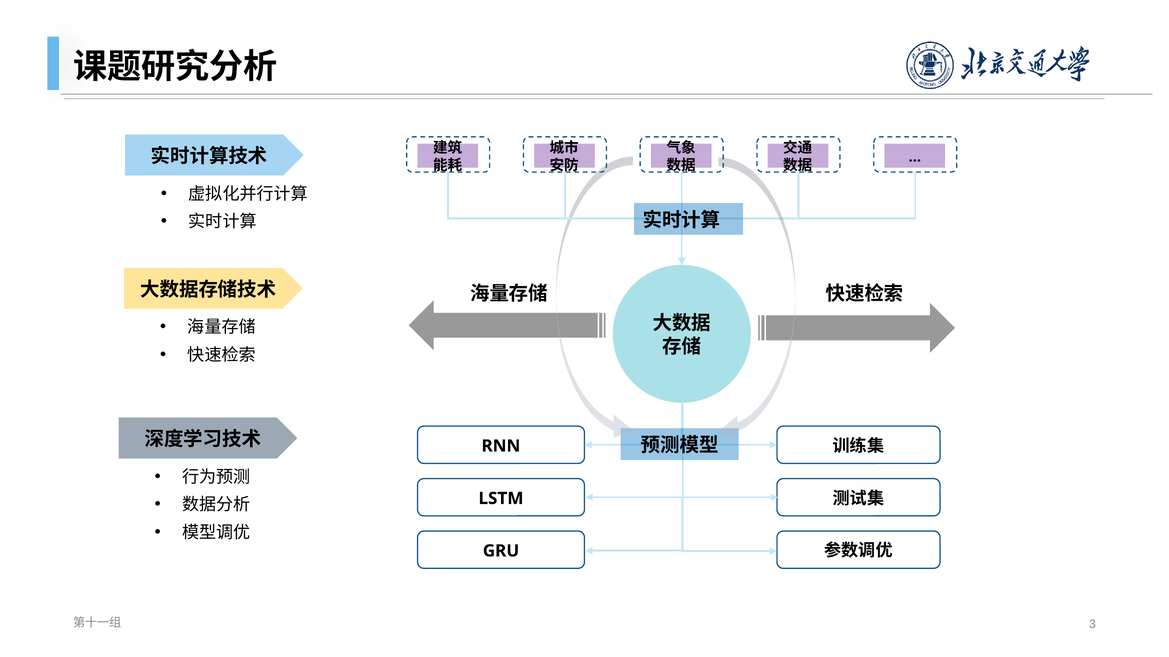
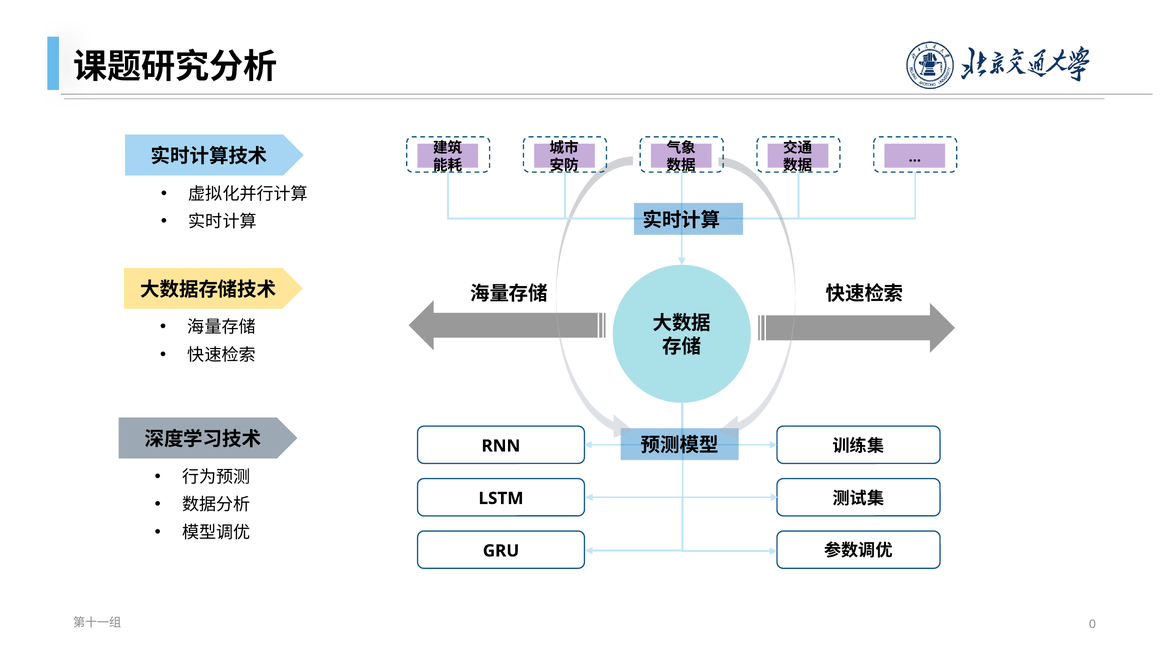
3: 3 -> 0 (1092, 625)
